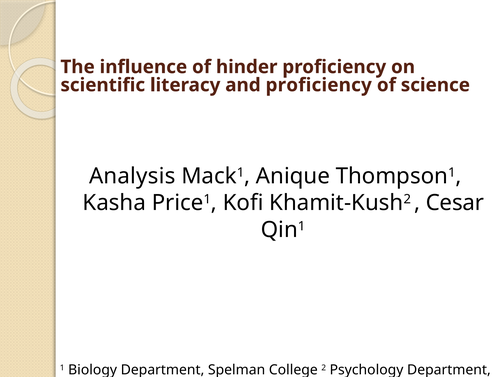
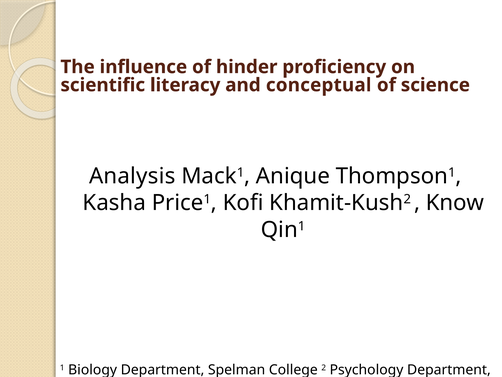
and proficiency: proficiency -> conceptual (319, 85)
Cesar: Cesar -> Know (455, 203)
